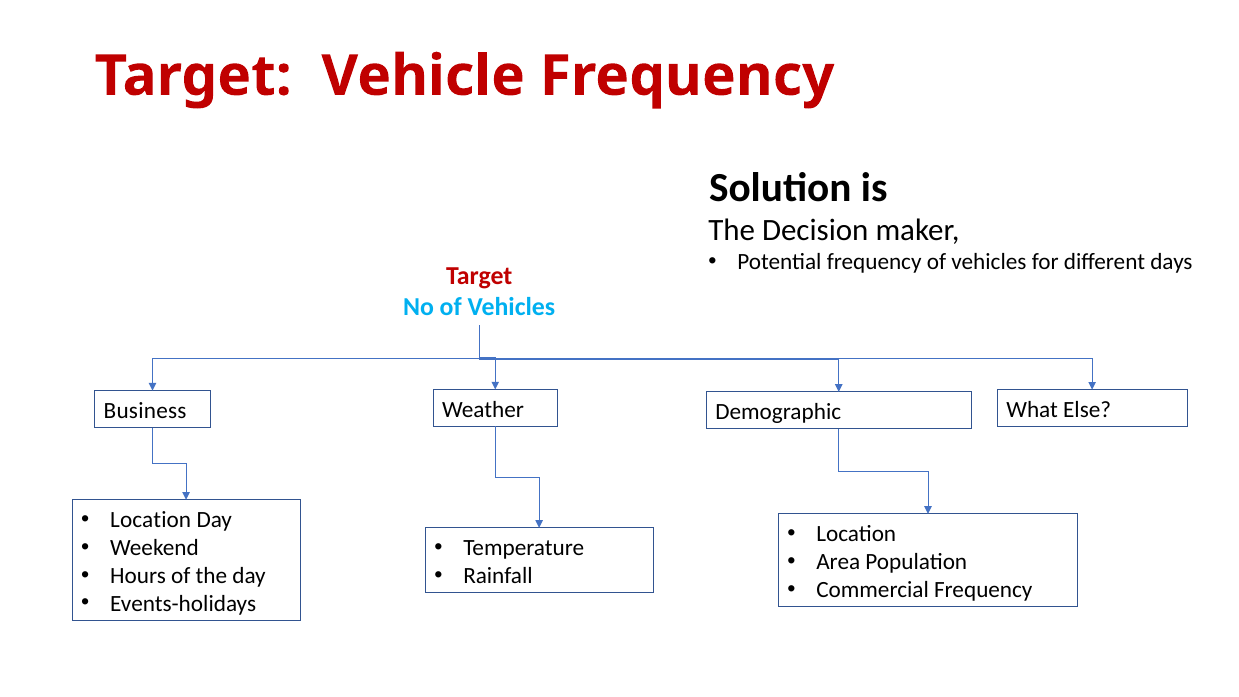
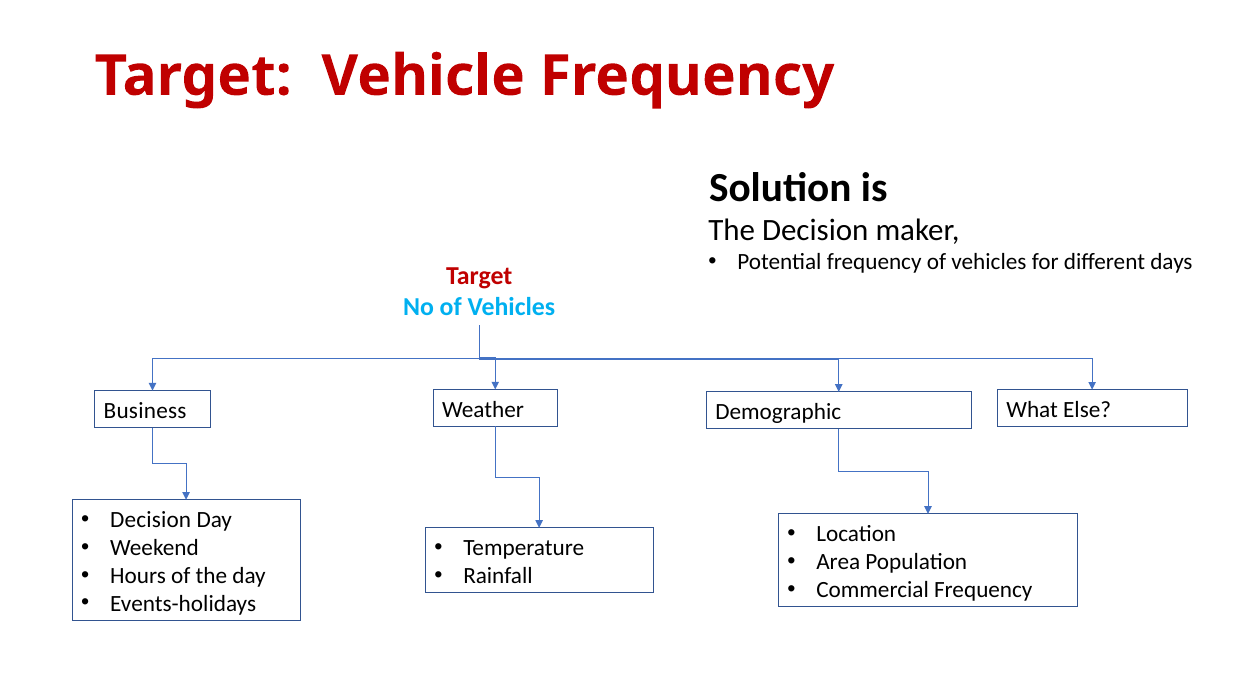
Location: Location -> Decision (151, 520)
